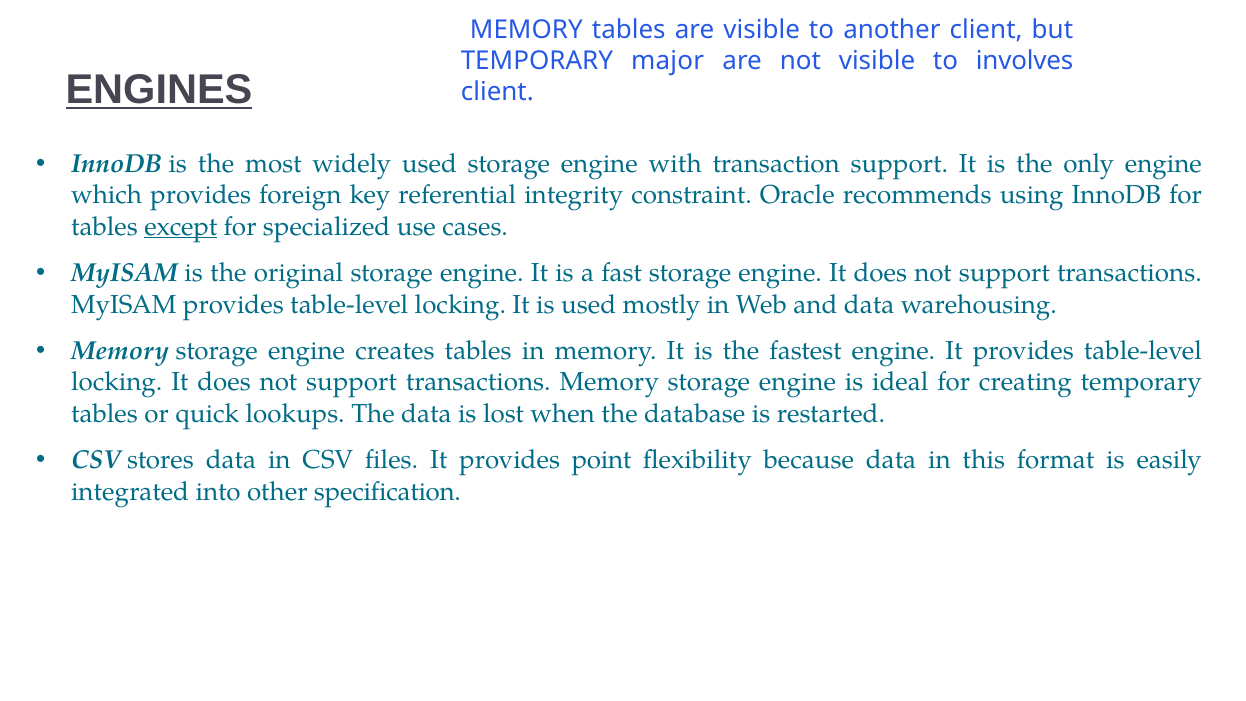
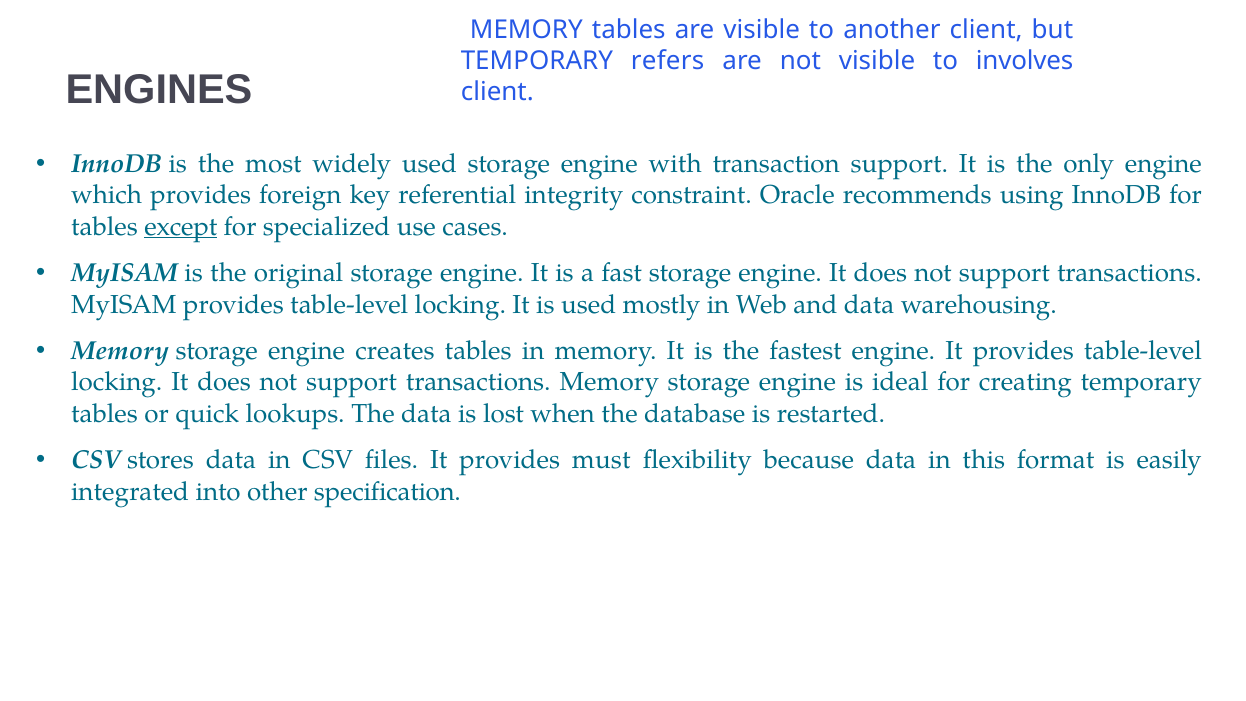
major: major -> refers (668, 61)
ENGINES underline: present -> none (159, 90)
point: point -> must (601, 460)
